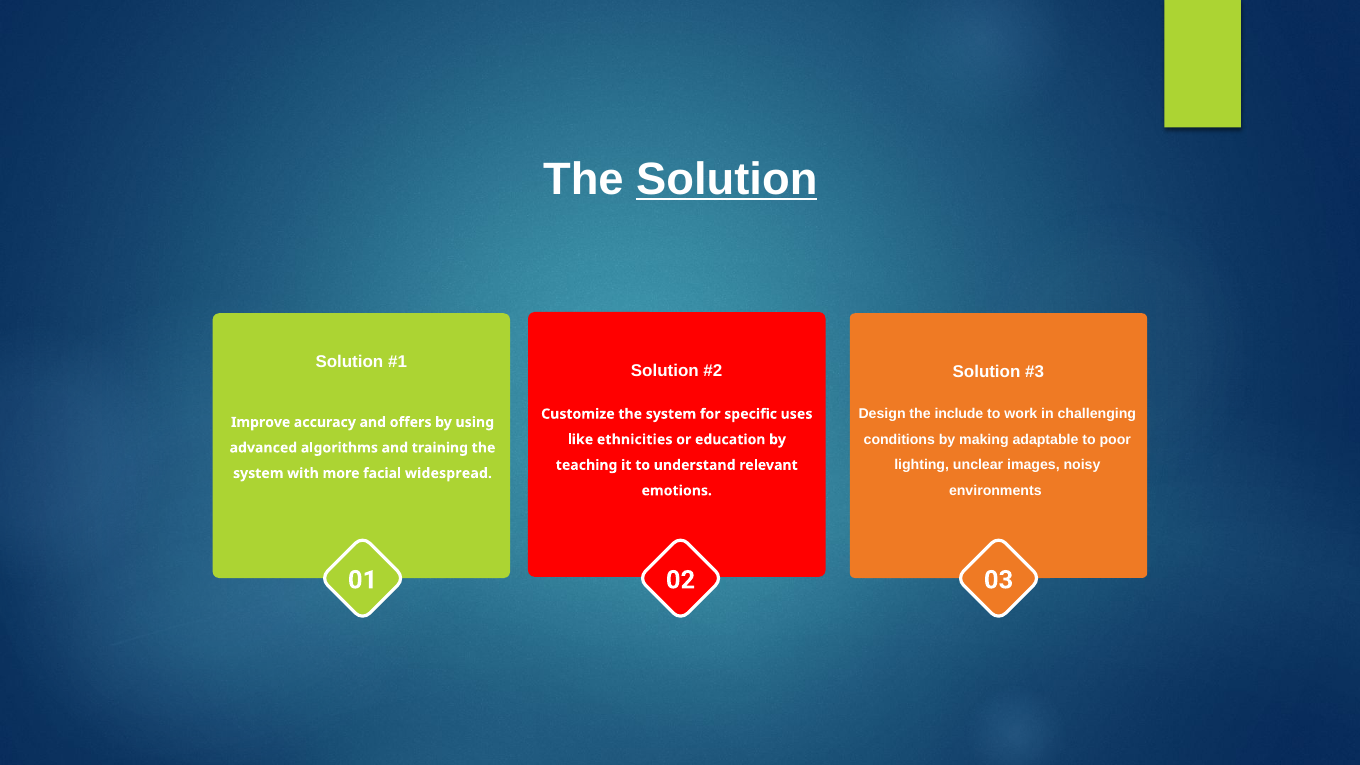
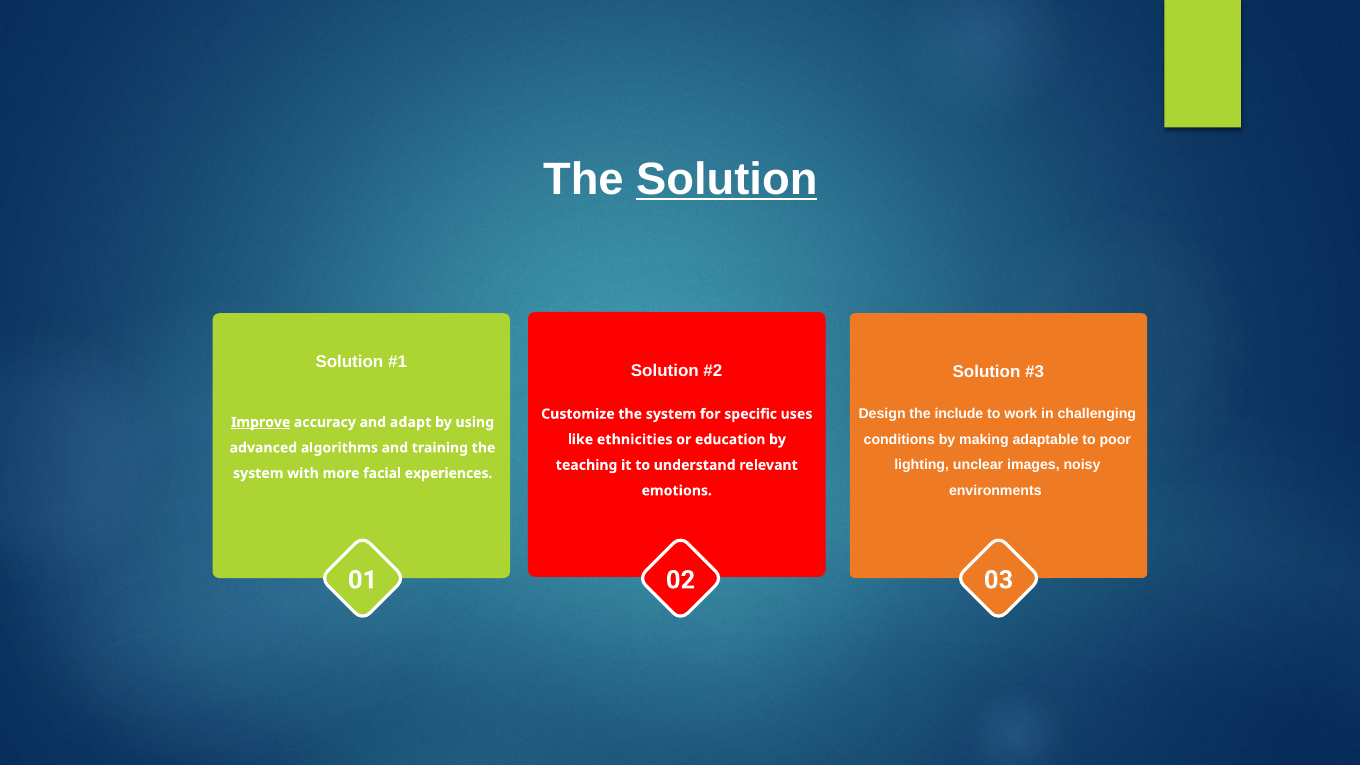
Improve underline: none -> present (261, 422)
offers: offers -> adapt (411, 422)
widespread: widespread -> experiences (449, 473)
